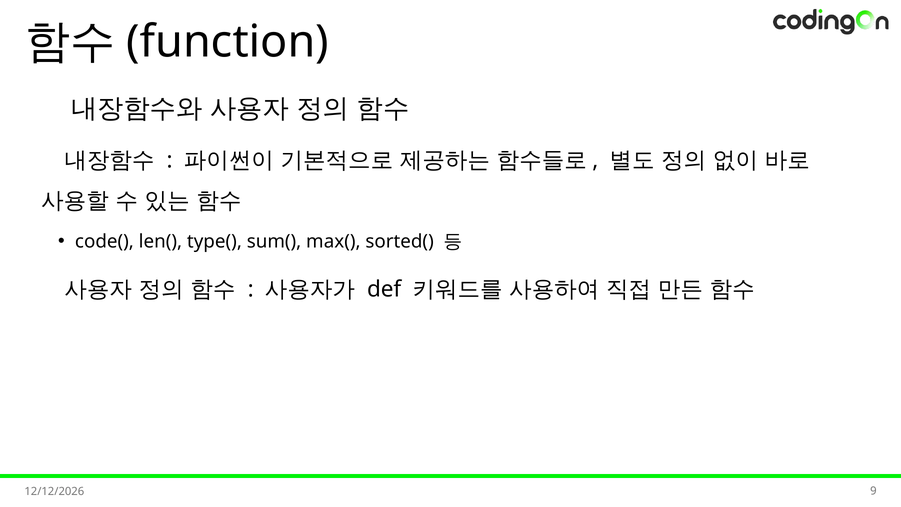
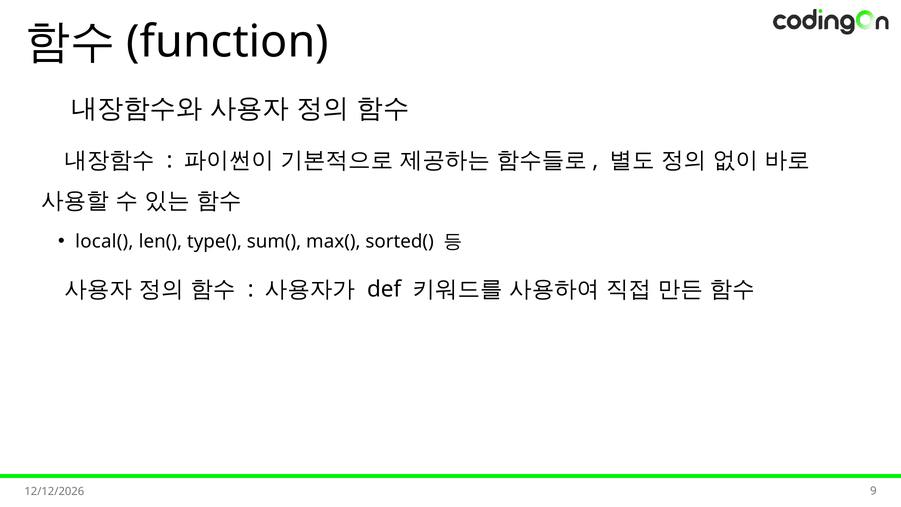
code(: code( -> local( (104, 241)
